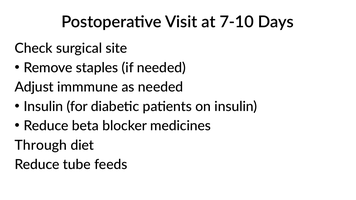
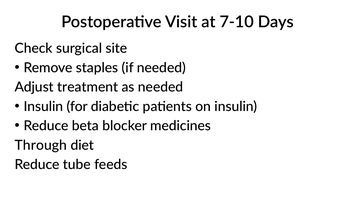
immmune: immmune -> treatment (88, 87)
